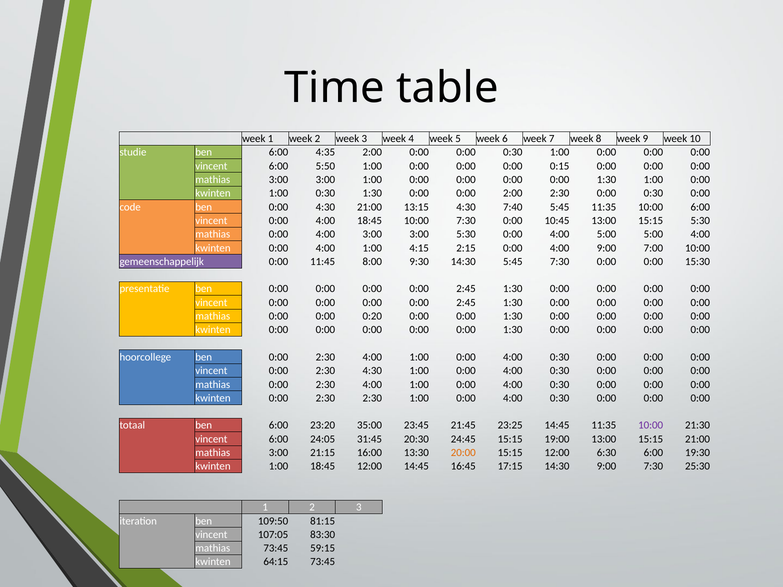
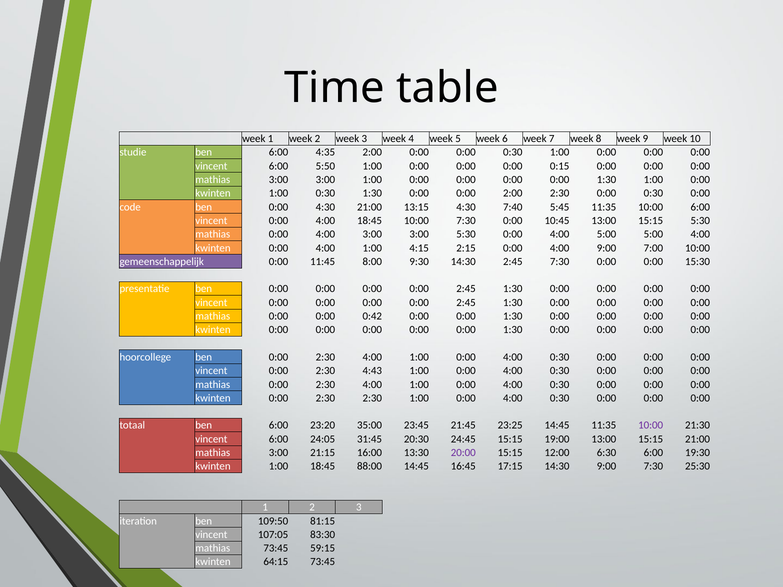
14:30 5:45: 5:45 -> 2:45 (513, 262)
0:20: 0:20 -> 0:42 (372, 316)
2:30 4:30: 4:30 -> 4:43 (372, 371)
20:00 colour: orange -> purple (463, 453)
18:45 12:00: 12:00 -> 88:00 (370, 467)
